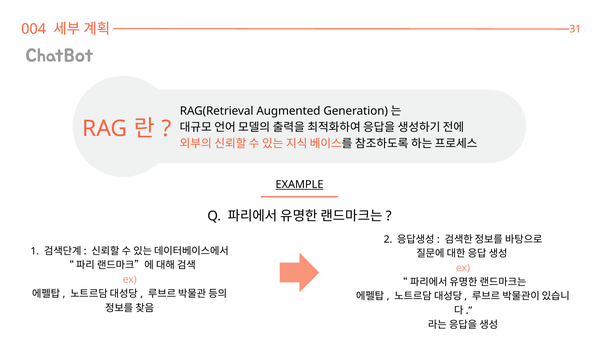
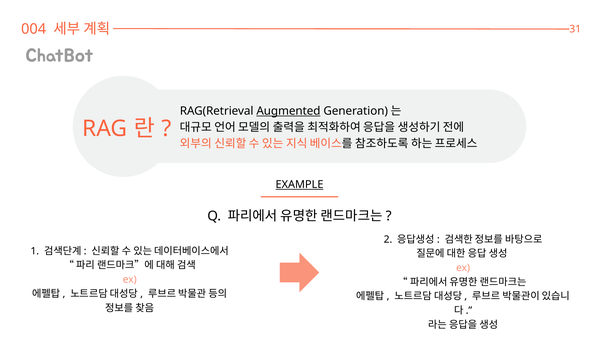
Augmented underline: none -> present (288, 111)
